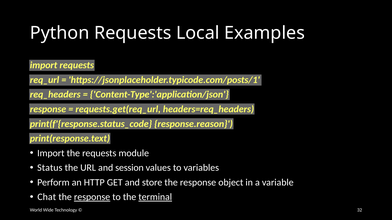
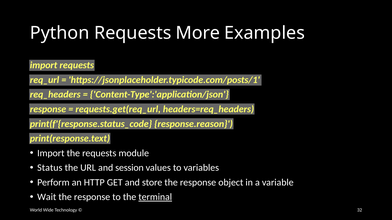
Local: Local -> More (198, 33)
Chat: Chat -> Wait (47, 197)
response underline: present -> none (92, 197)
